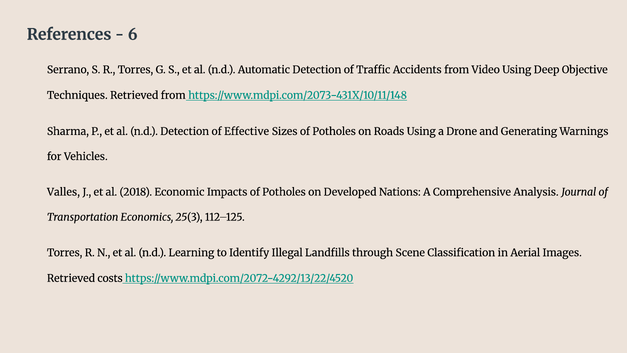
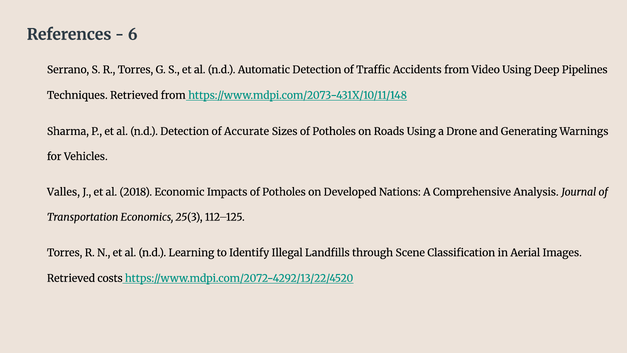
Objective: Objective -> Pipelines (585, 70)
Effective: Effective -> Accurate (247, 131)
